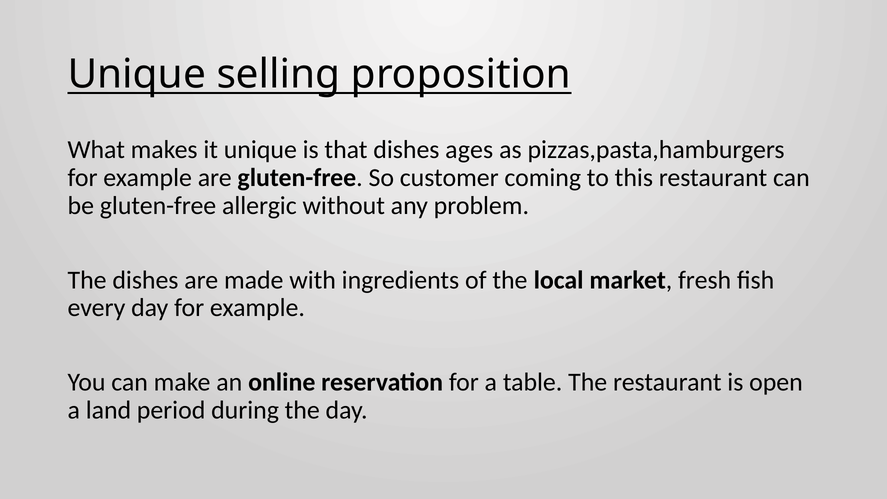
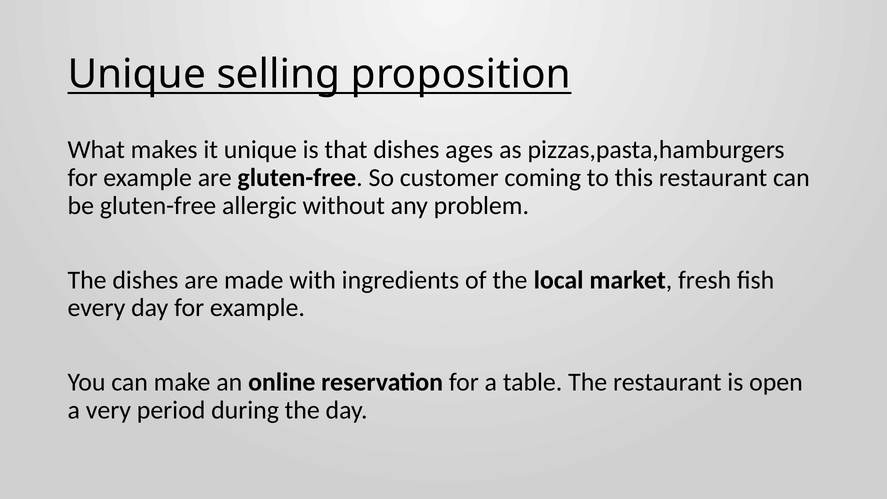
land: land -> very (108, 410)
